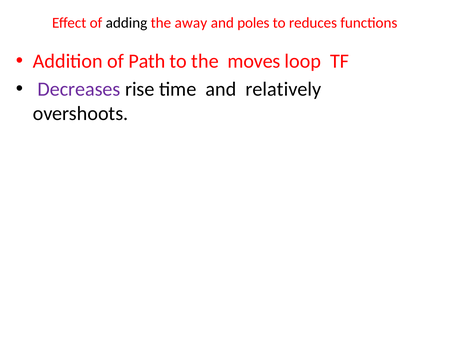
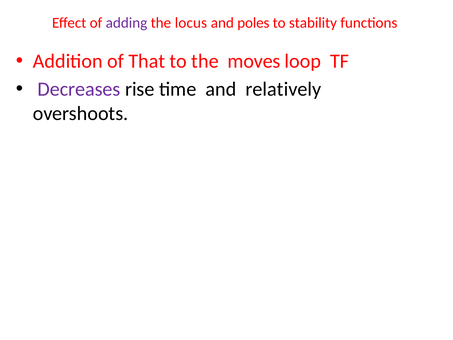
adding colour: black -> purple (127, 23)
away: away -> locus (191, 23)
reduces: reduces -> stability (313, 23)
Path: Path -> That (147, 61)
